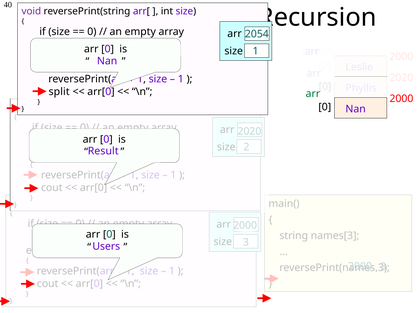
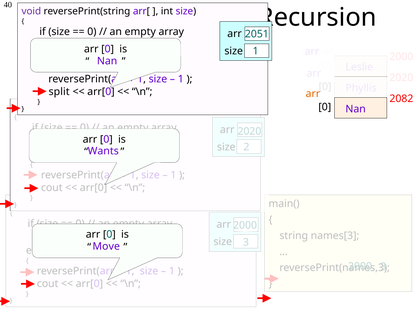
2054: 2054 -> 2051 (257, 34)
arr colour: green -> orange (313, 94)
2000: 2000 -> 2082 (401, 99)
Result: Result -> Wants (103, 151)
Users: Users -> Move (106, 247)
